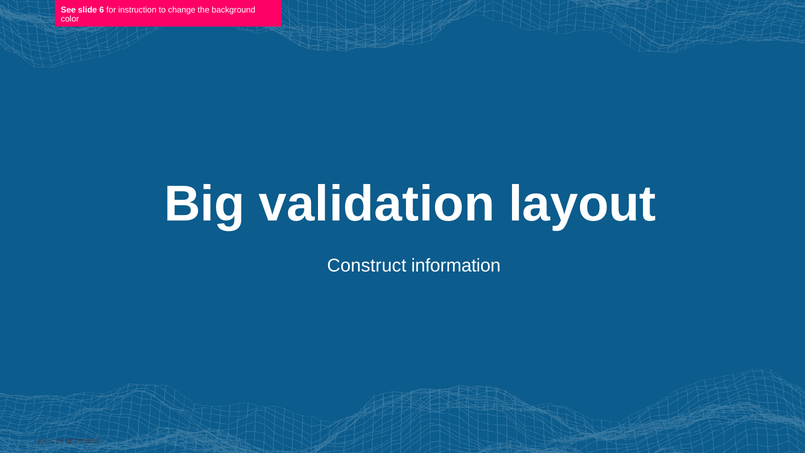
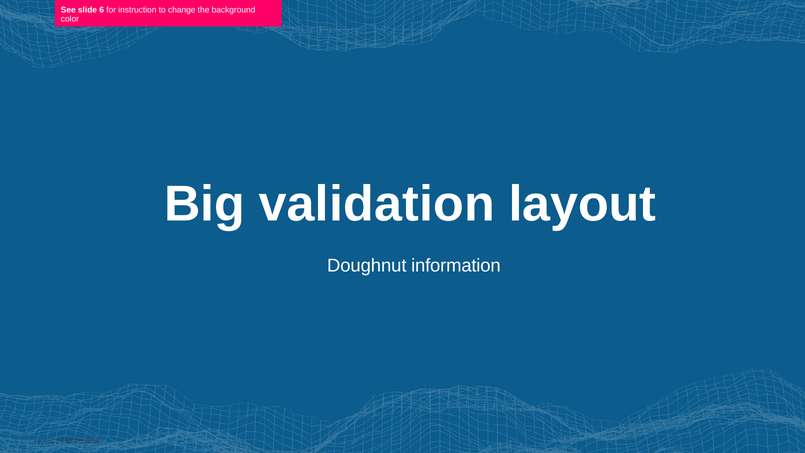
Construct: Construct -> Doughnut (367, 266)
